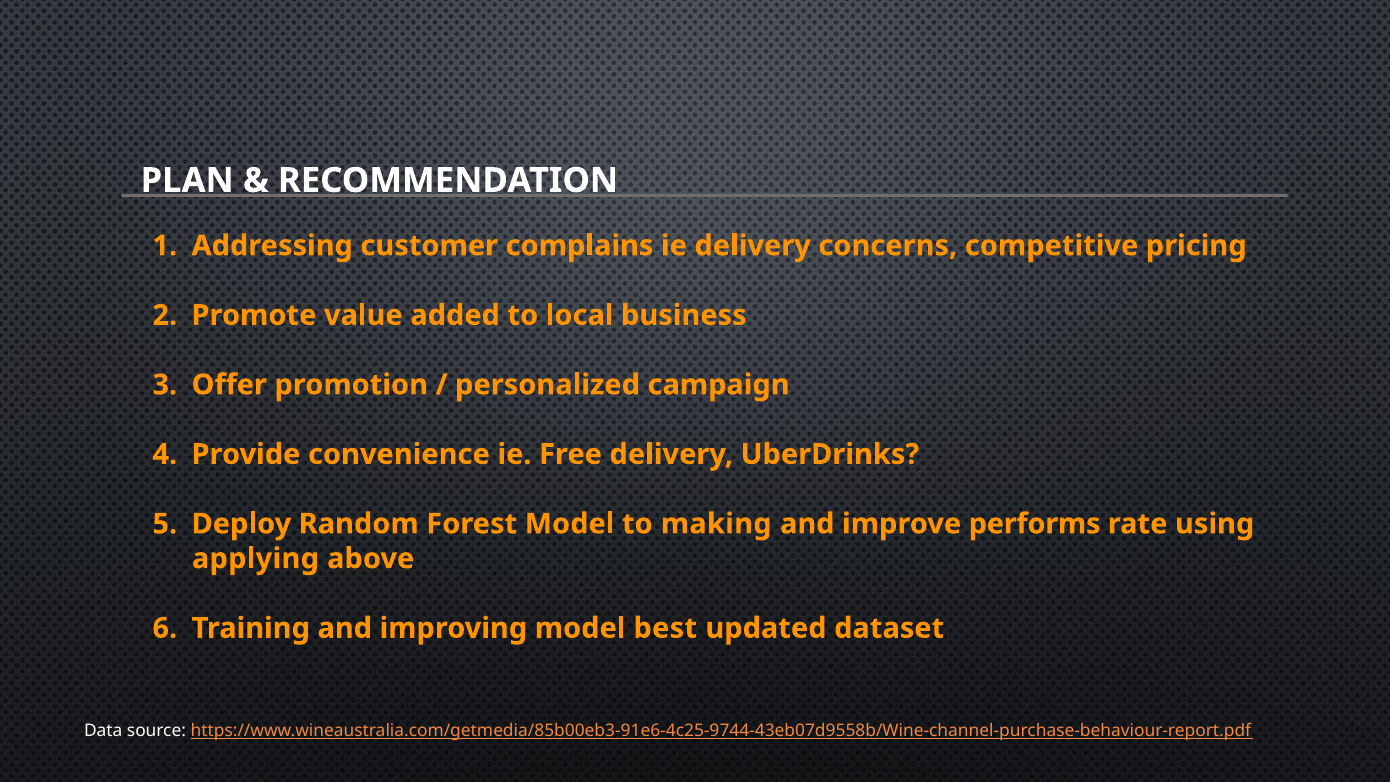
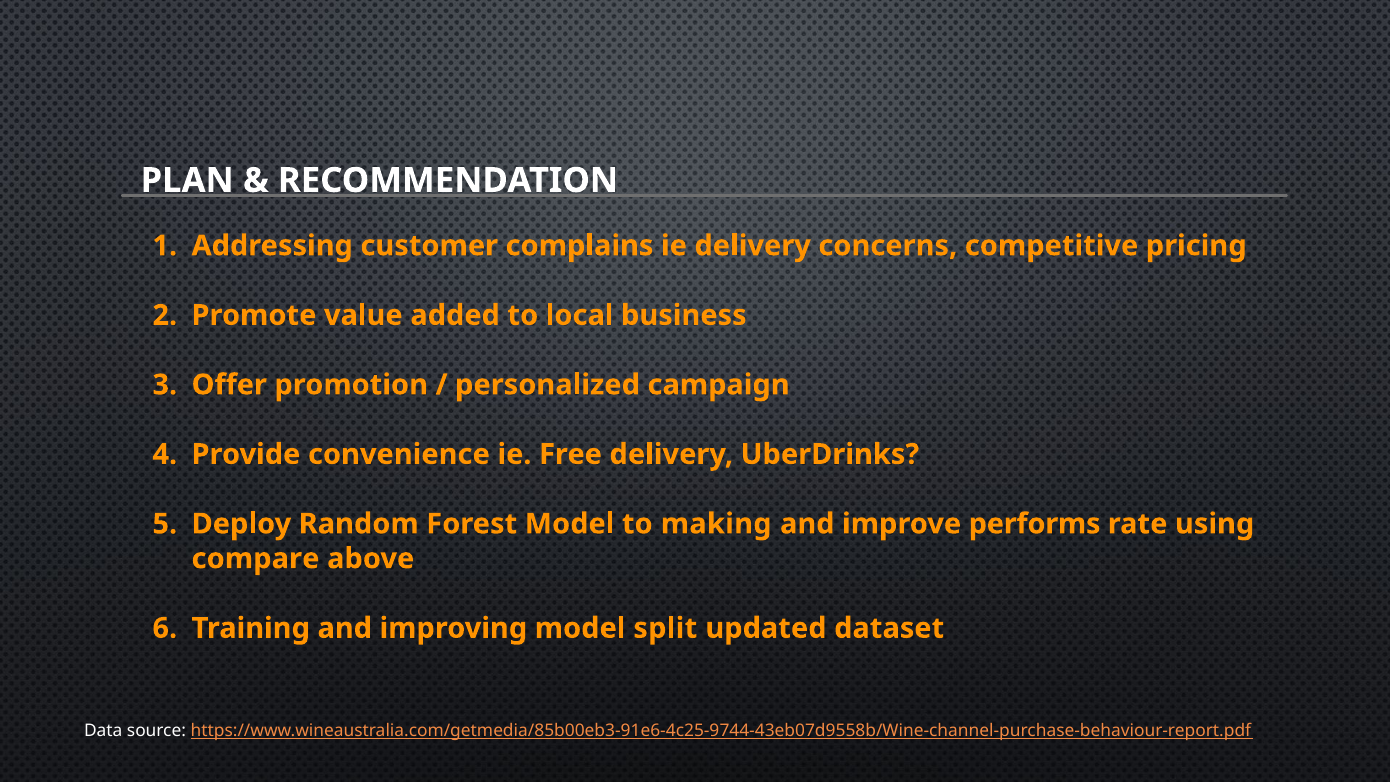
applying: applying -> compare (256, 559)
best: best -> split (665, 628)
